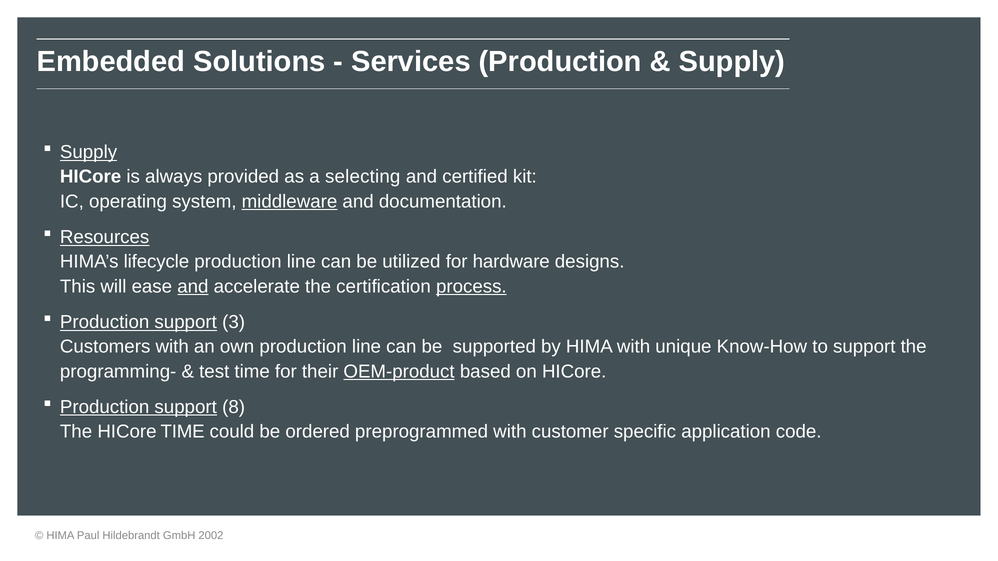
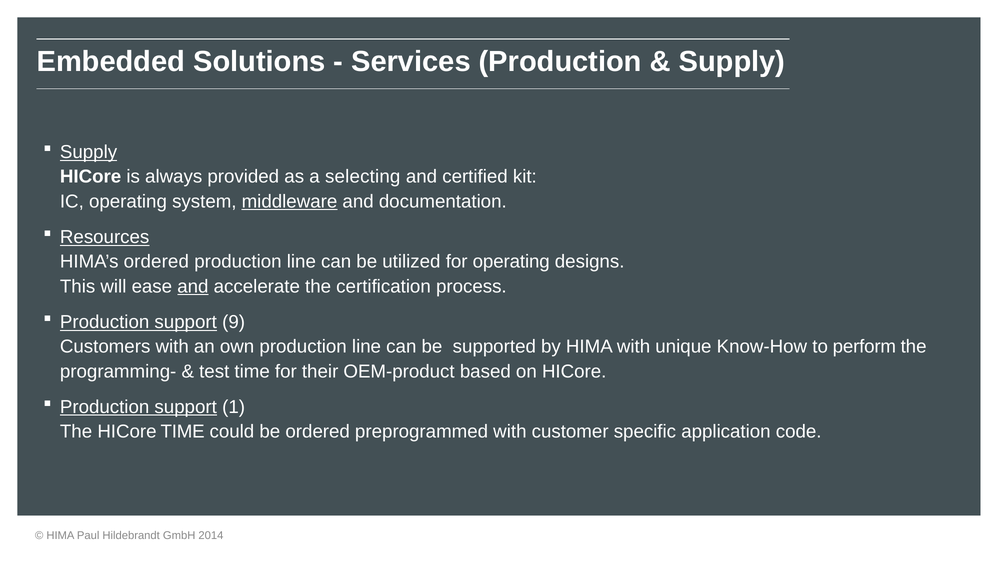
HIMA’s lifecycle: lifecycle -> ordered (156, 262)
for hardware: hardware -> operating (511, 262)
process underline: present -> none (471, 287)
3: 3 -> 9 (234, 322)
to support: support -> perform (864, 347)
OEM-product underline: present -> none (399, 372)
8: 8 -> 1 (234, 407)
2002: 2002 -> 2014 (211, 536)
